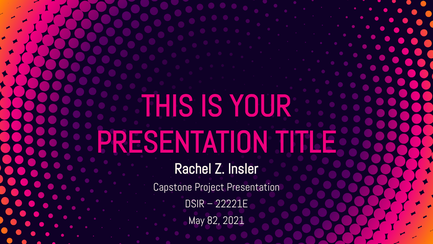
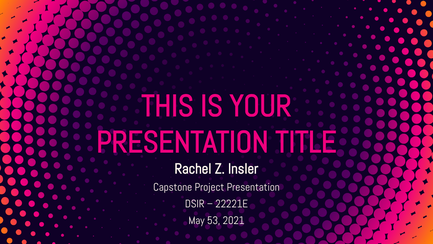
82: 82 -> 53 (214, 220)
